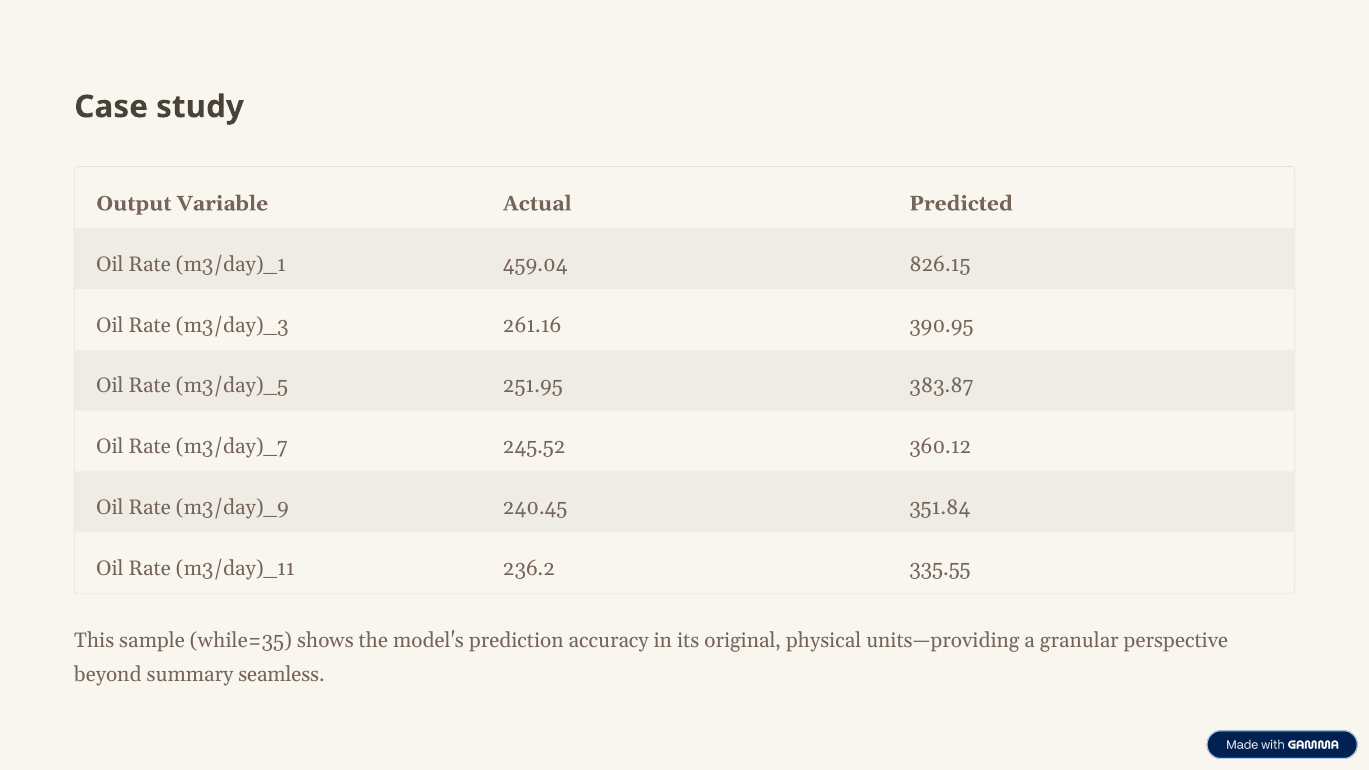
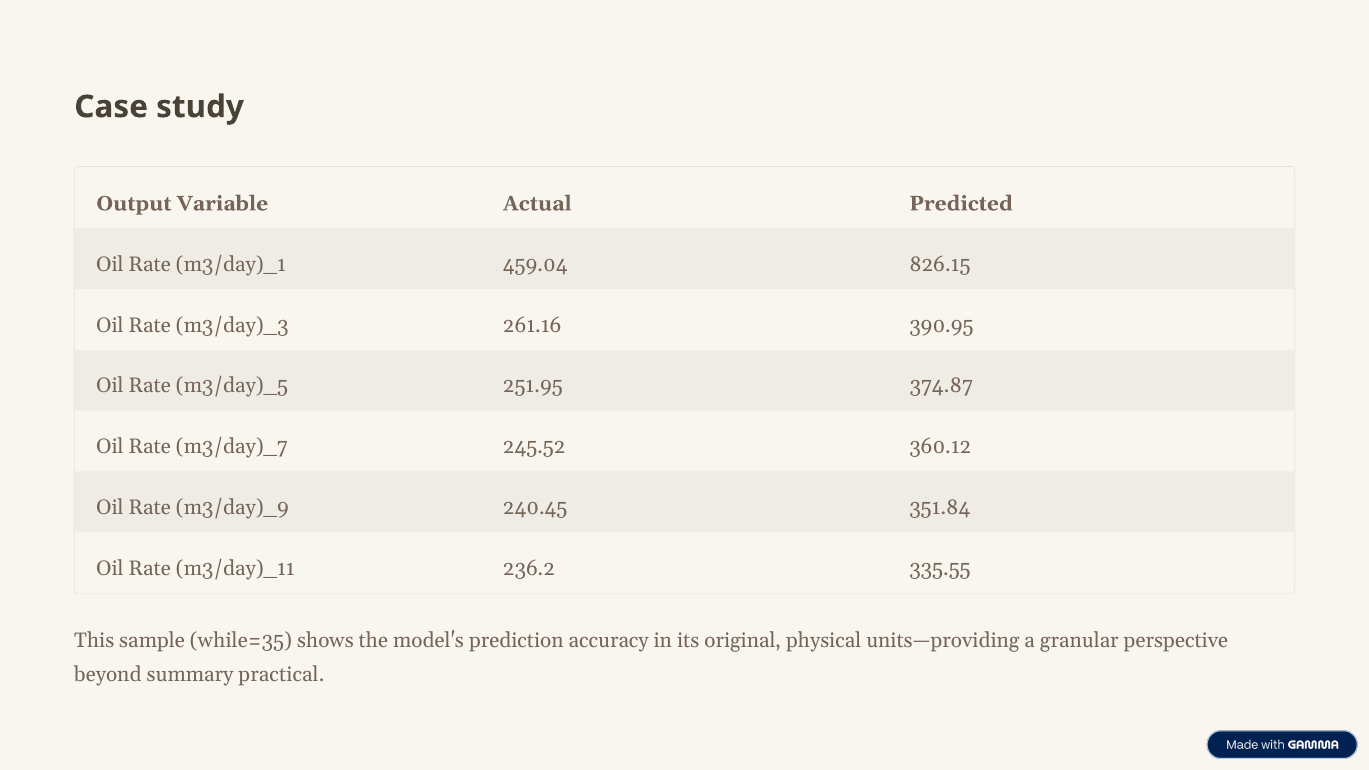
383.87: 383.87 -> 374.87 (941, 386)
seamless: seamless -> practical (281, 675)
